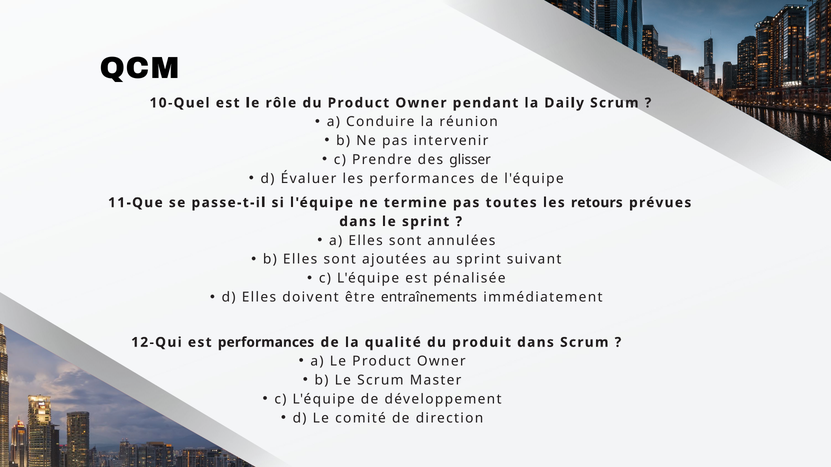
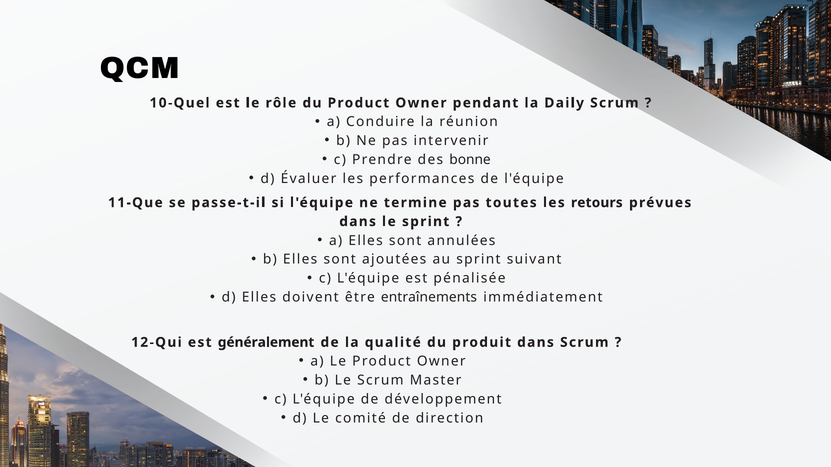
glisser: glisser -> bonne (470, 160)
est performances: performances -> généralement (266, 343)
